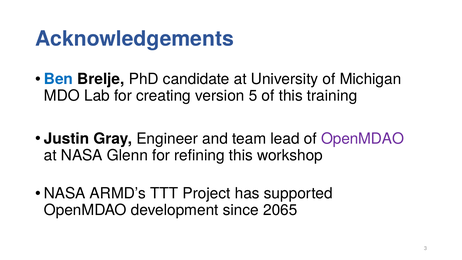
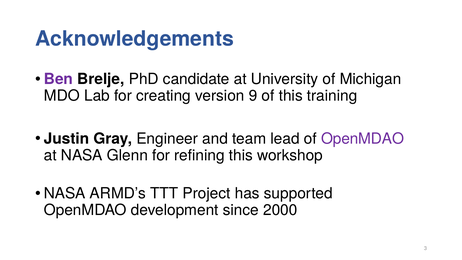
Ben colour: blue -> purple (58, 79)
5: 5 -> 9 (253, 96)
2065: 2065 -> 2000 (280, 210)
